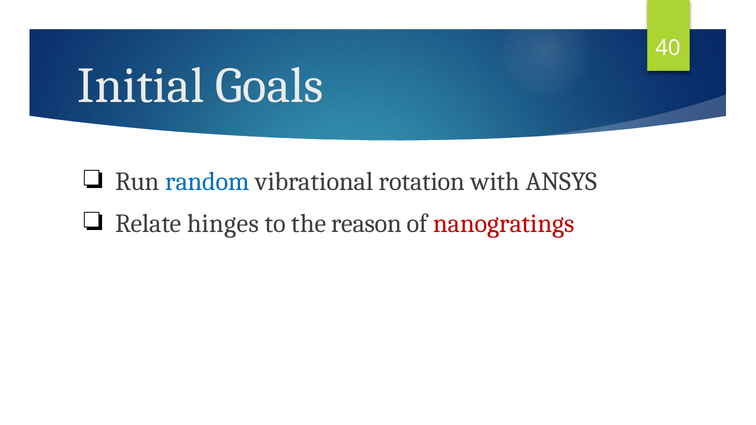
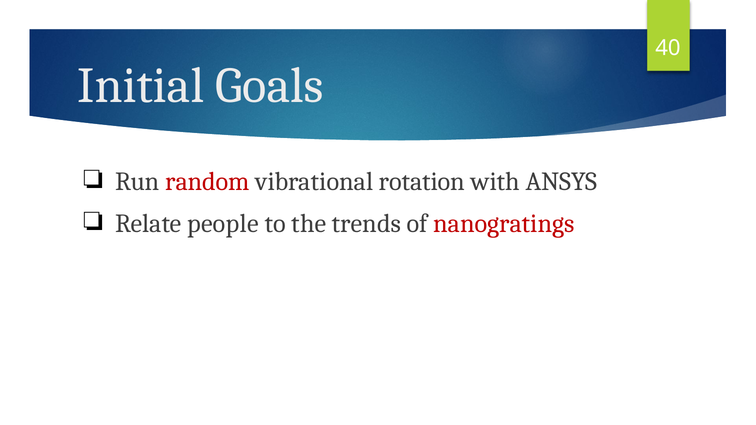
random colour: blue -> red (207, 182)
hinges: hinges -> people (223, 224)
reason: reason -> trends (366, 224)
